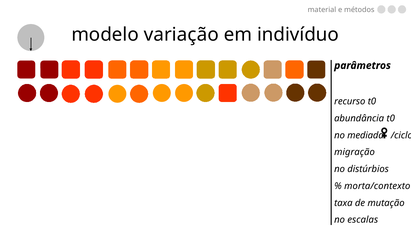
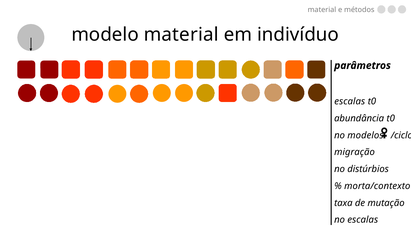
modelo variação: variação -> material (181, 35)
recurso: recurso -> escalas (350, 101)
mediada: mediada -> modelos (365, 135)
